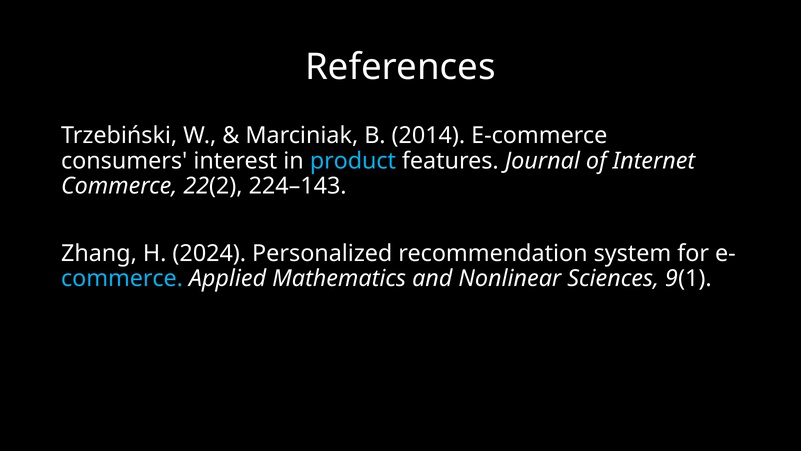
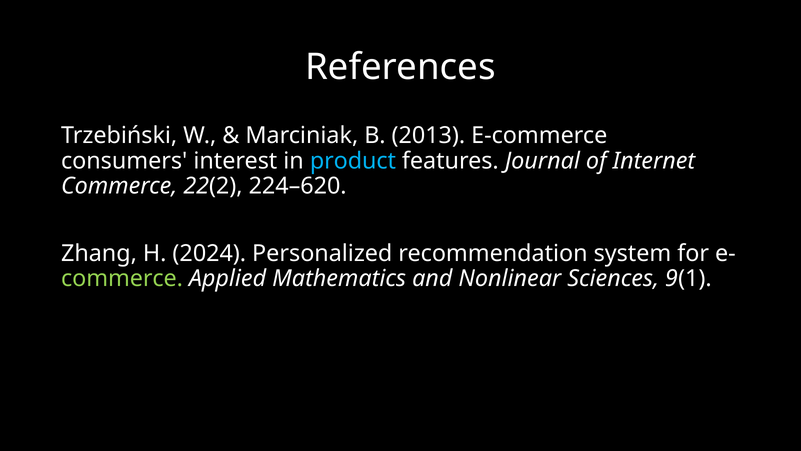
2014: 2014 -> 2013 (428, 135)
224–143: 224–143 -> 224–620 (298, 186)
commerce colour: light blue -> light green (122, 278)
